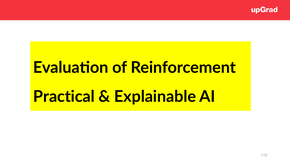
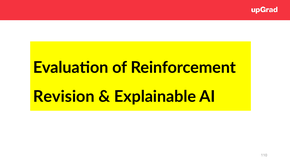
Practical: Practical -> Revision (64, 97)
